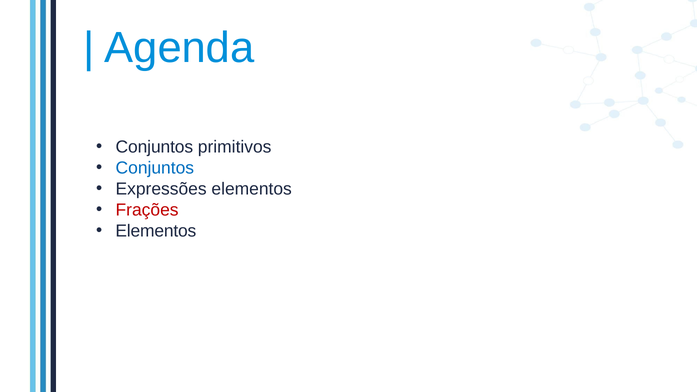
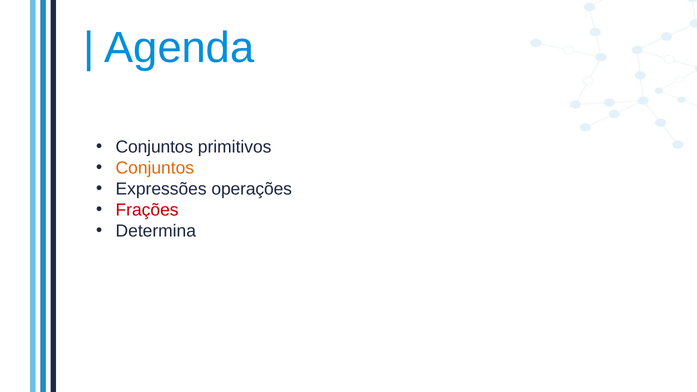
Conjuntos colour: blue -> orange (155, 168)
Expressões elementos: elementos -> operações (252, 189)
Elementos: Elementos -> Determina (156, 231)
